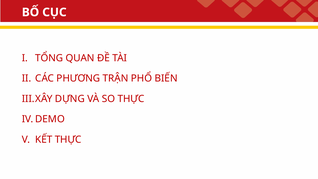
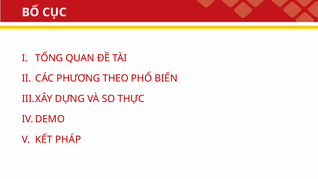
TRẬN: TRẬN -> THEO (116, 78)
KẾT THỰC: THỰC -> PHÁP (68, 139)
